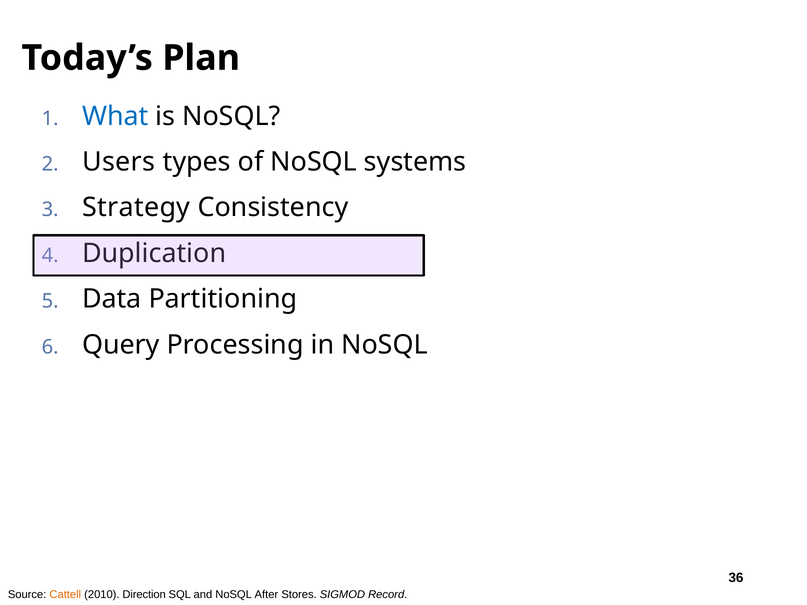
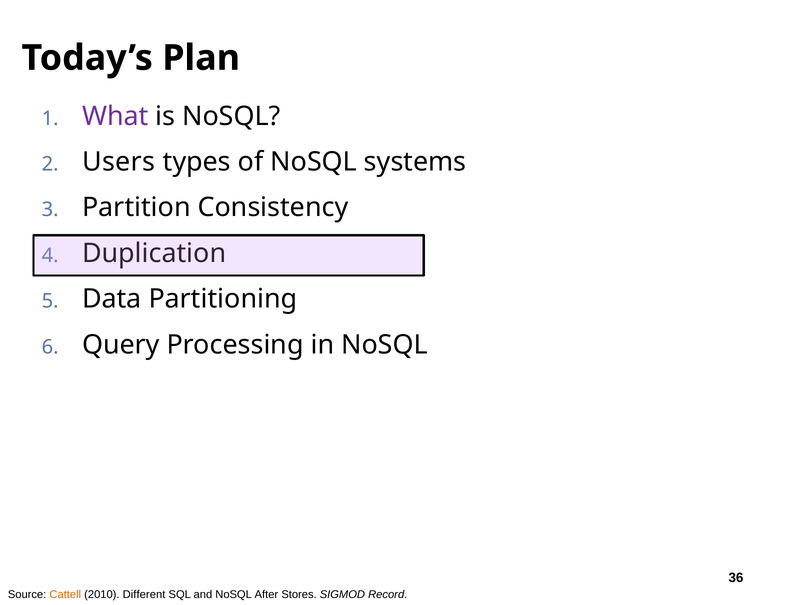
What colour: blue -> purple (115, 116)
Strategy: Strategy -> Partition (136, 208)
Direction: Direction -> Different (144, 595)
